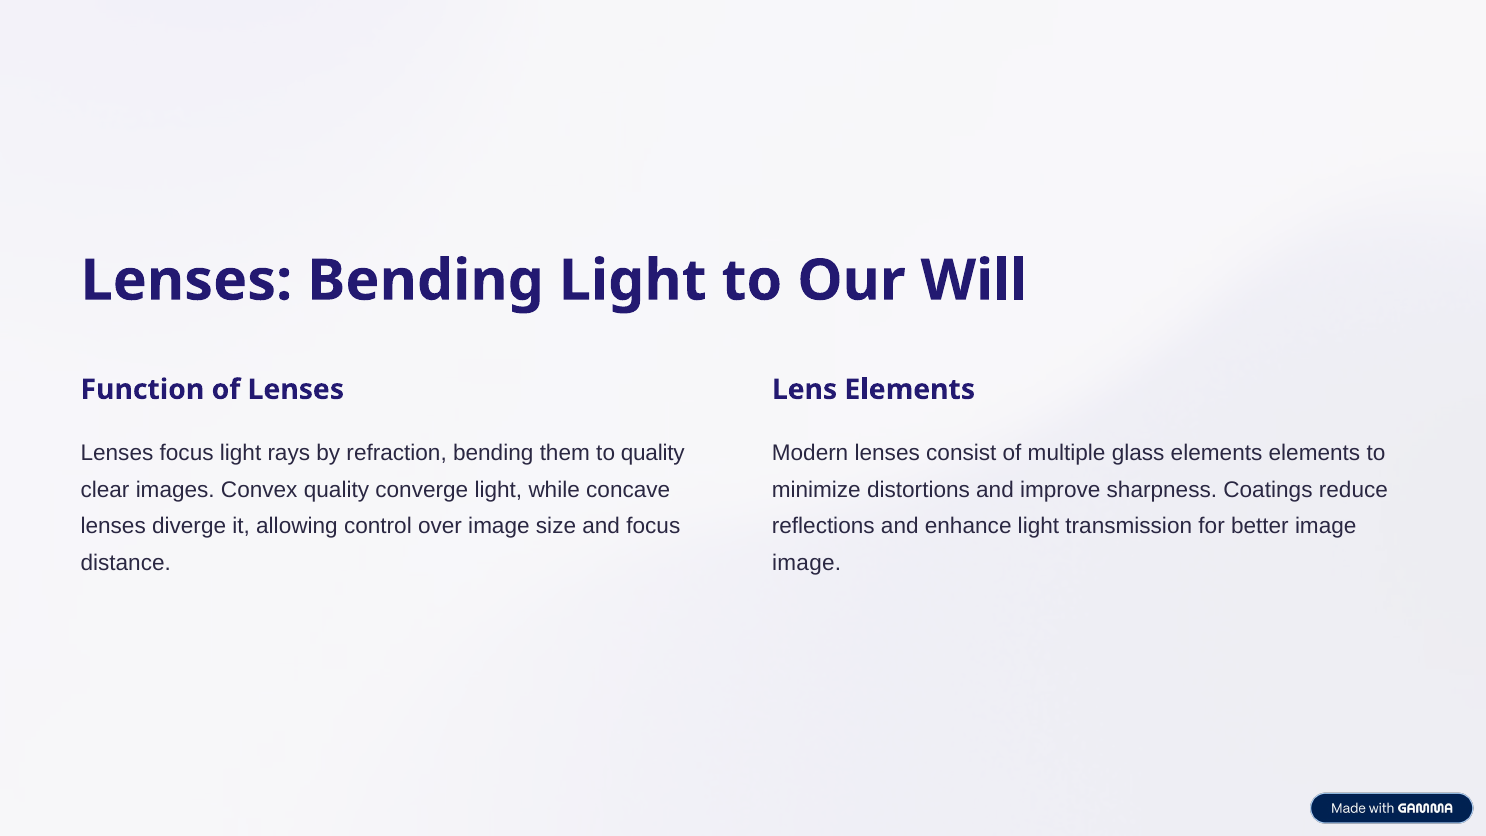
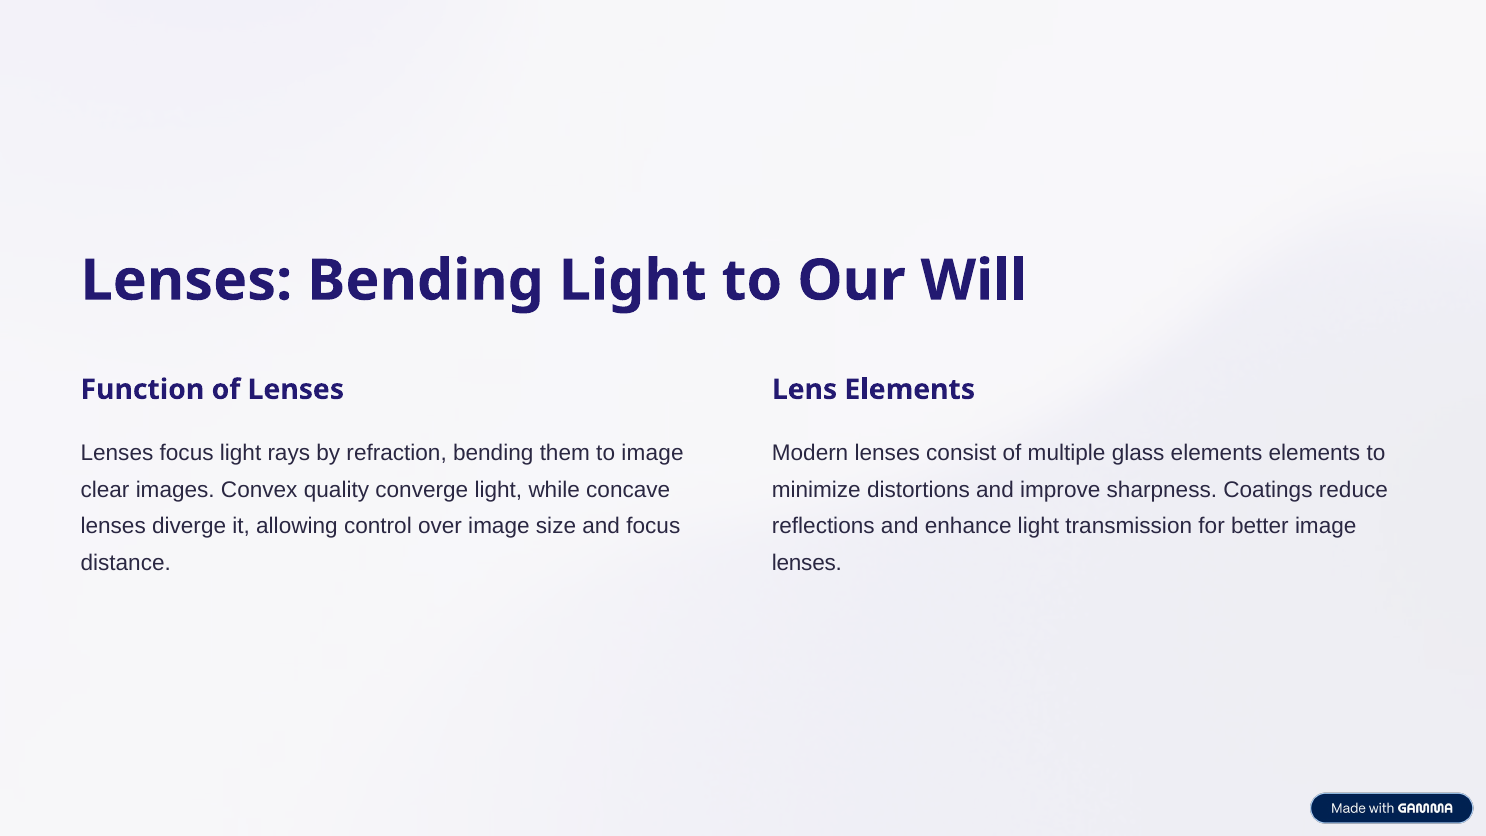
to quality: quality -> image (653, 453)
image: image -> lenses (807, 563)
